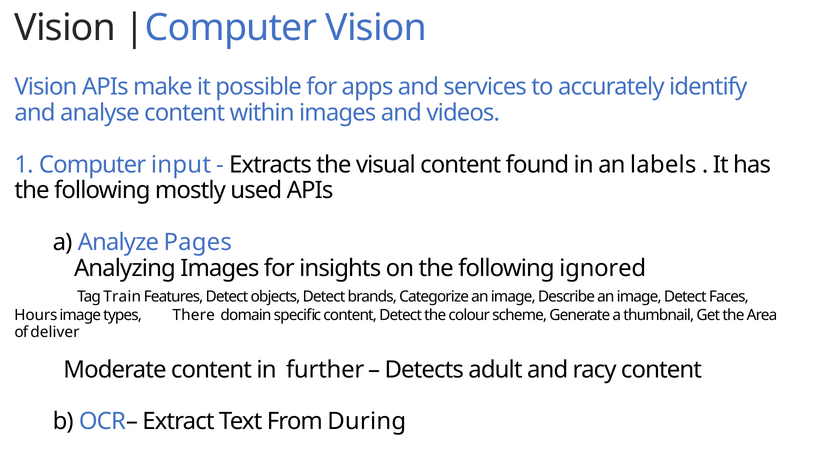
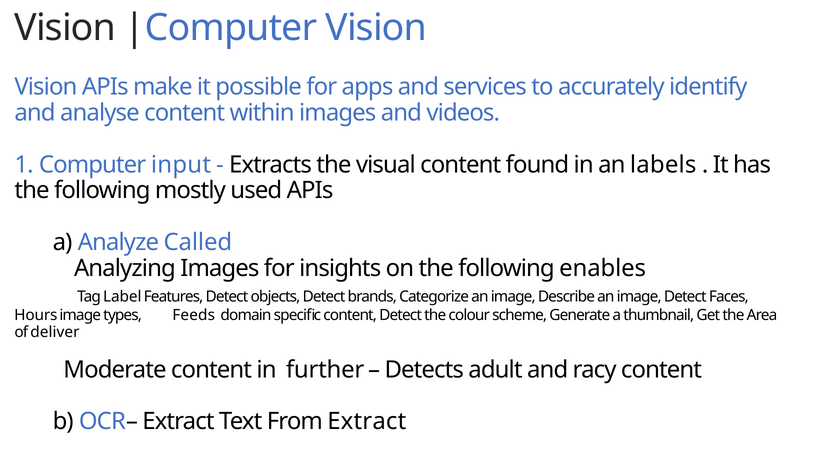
Pages: Pages -> Called (198, 242)
ignored: ignored -> enables (603, 268)
Train: Train -> Label (122, 297)
There: There -> Feeds (194, 315)
From During: During -> Extract (367, 421)
